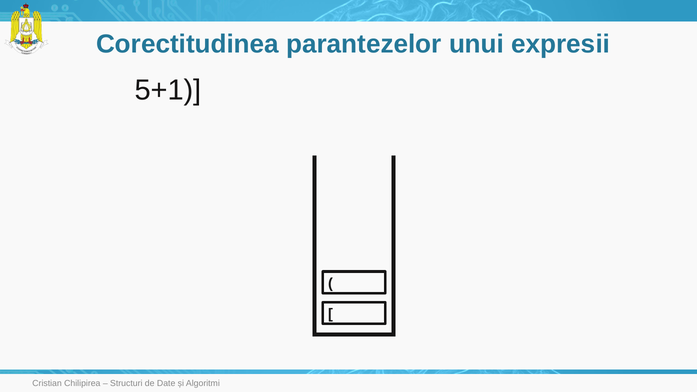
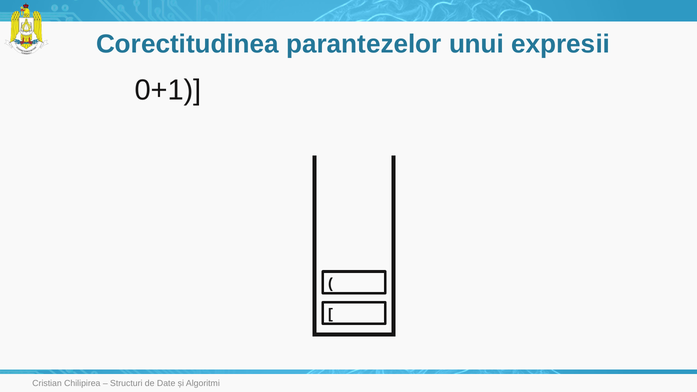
5+1: 5+1 -> 0+1 (168, 90)
